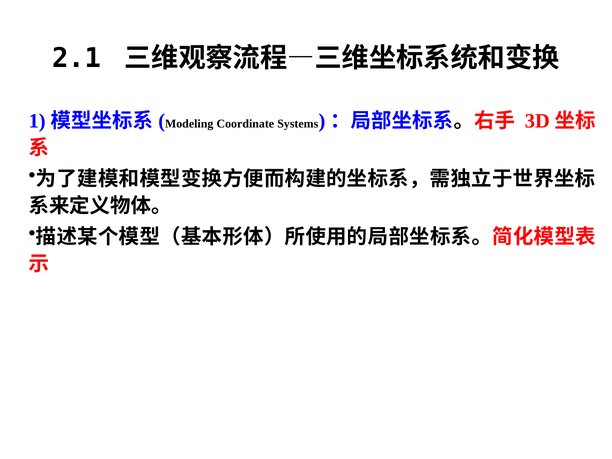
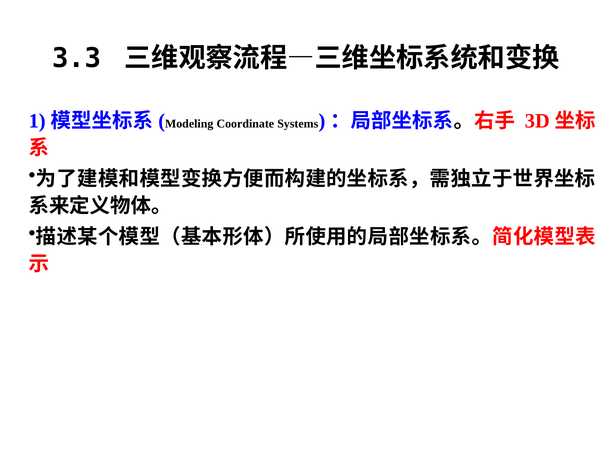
2.1: 2.1 -> 3.3 (77, 59)
